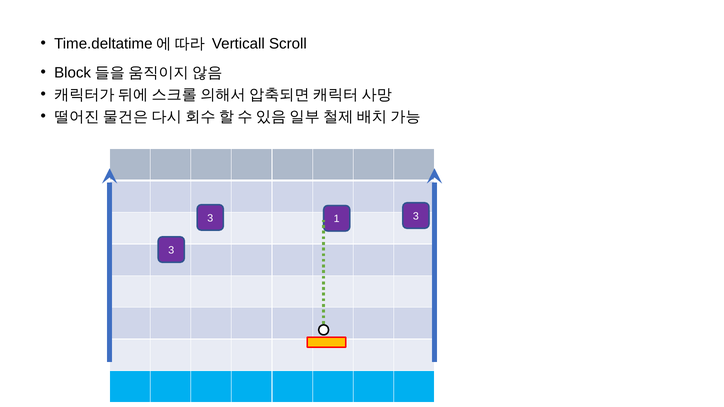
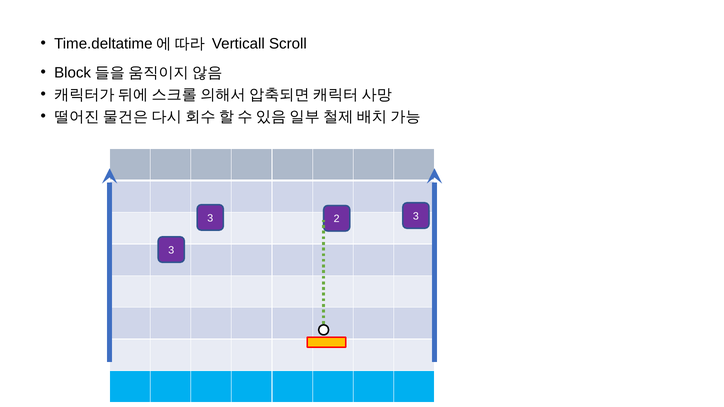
1: 1 -> 2 (337, 219)
